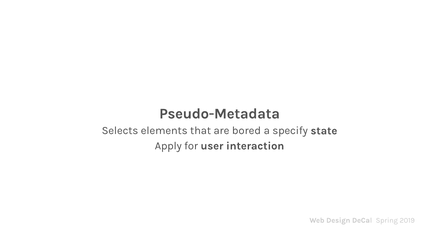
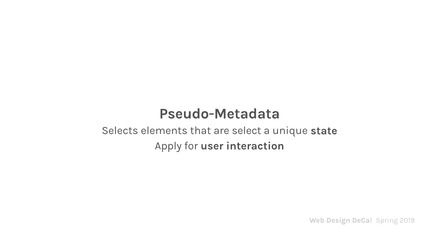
bored: bored -> select (247, 131)
specify: specify -> unique (290, 131)
